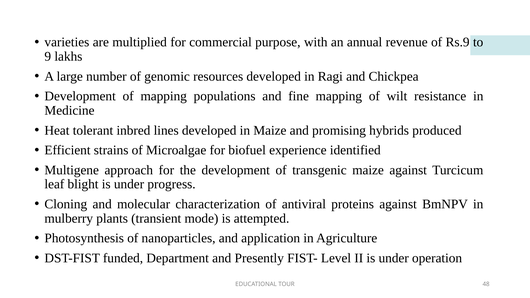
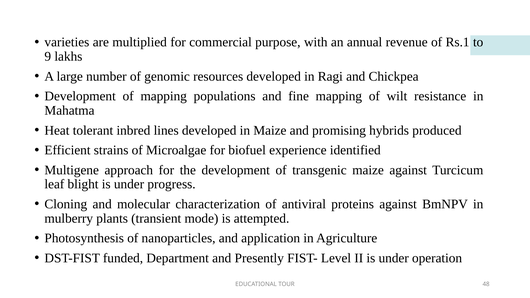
Rs.9: Rs.9 -> Rs.1 (458, 42)
Medicine: Medicine -> Mahatma (69, 111)
